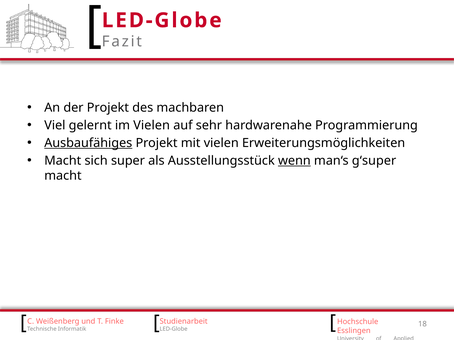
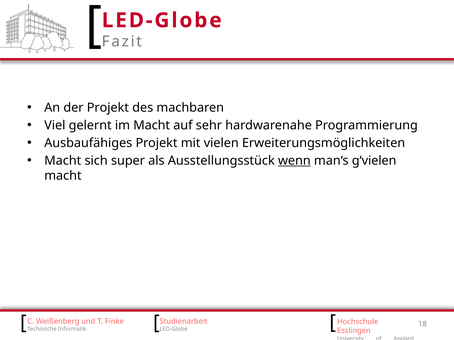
im Vielen: Vielen -> Macht (152, 126)
Ausbaufähiges underline: present -> none (88, 143)
g‘super: g‘super -> g‘vielen (374, 161)
